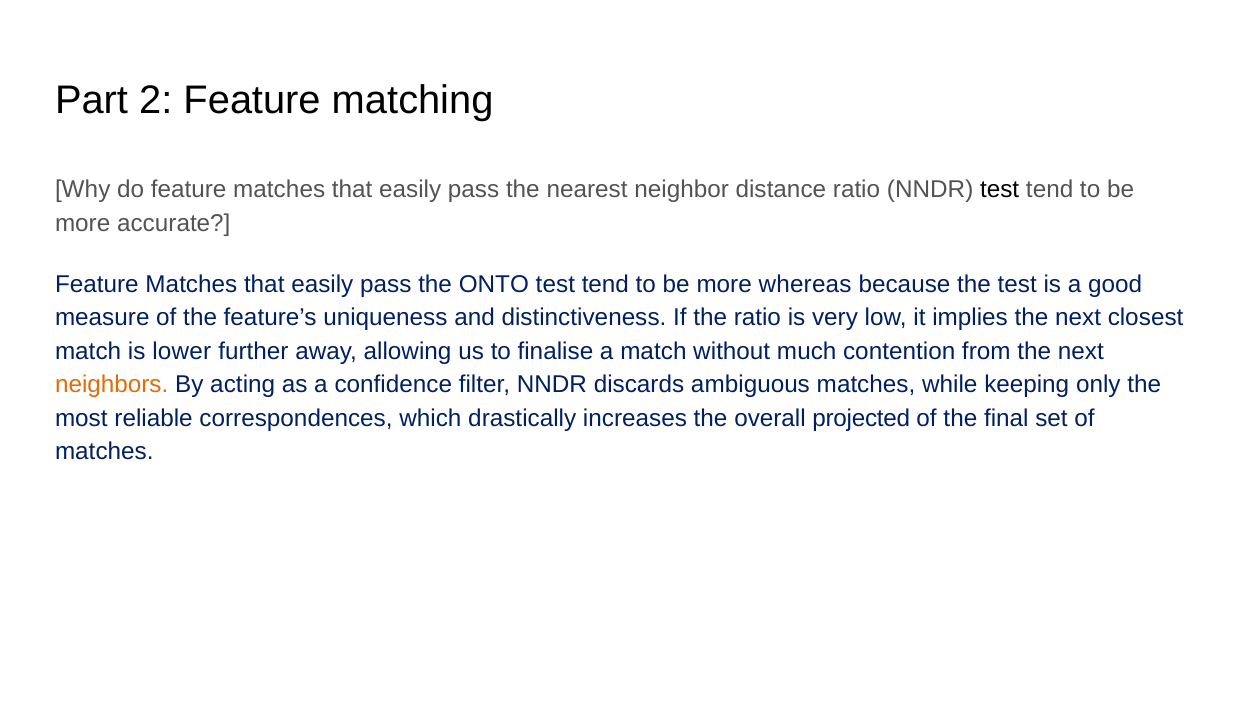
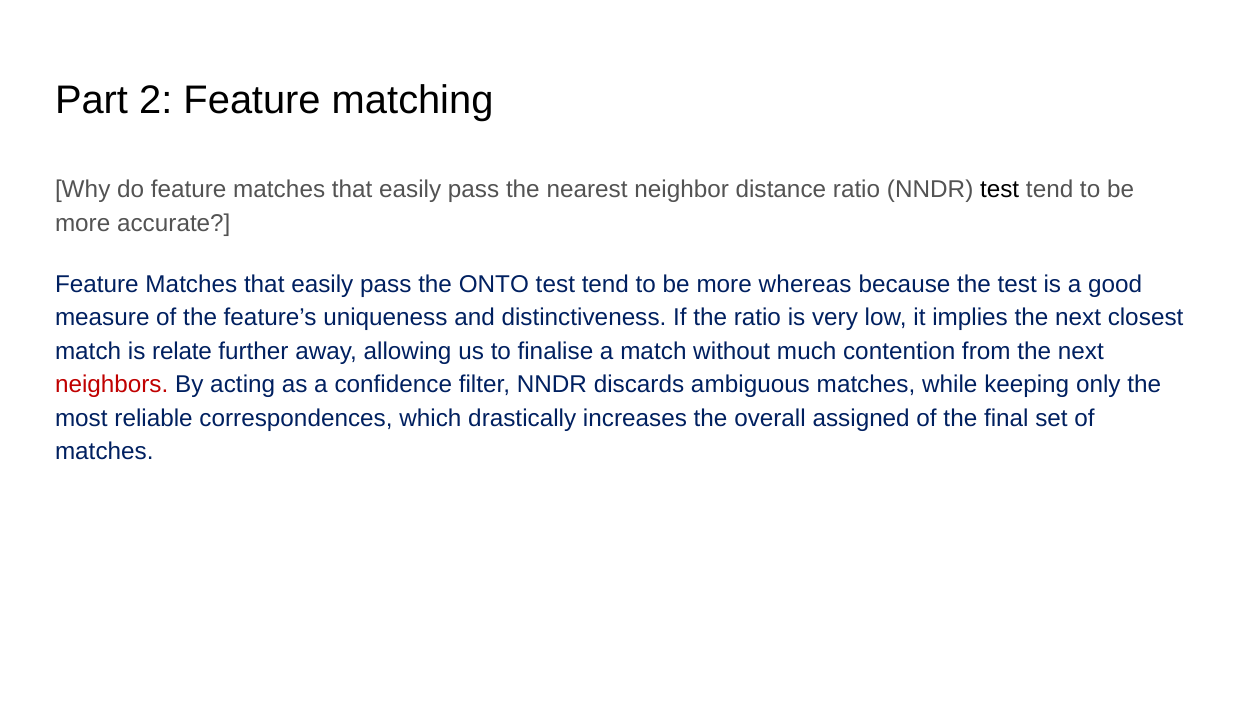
lower: lower -> relate (182, 351)
neighbors colour: orange -> red (112, 385)
projected: projected -> assigned (861, 418)
